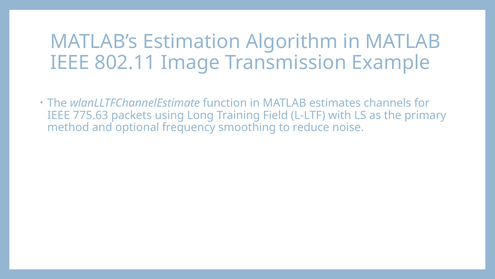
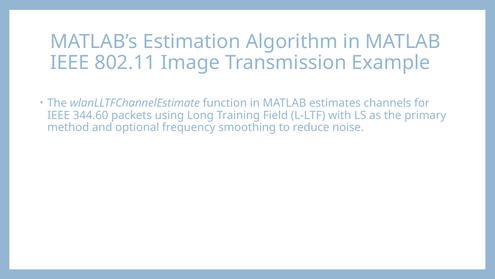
775.63: 775.63 -> 344.60 (91, 115)
